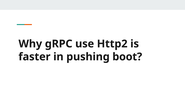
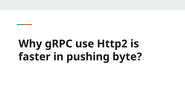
boot: boot -> byte (127, 57)
